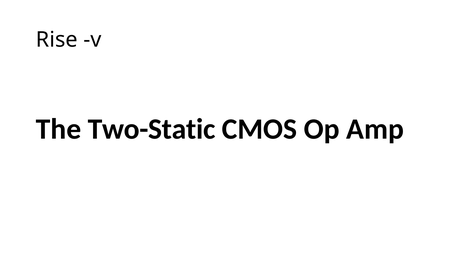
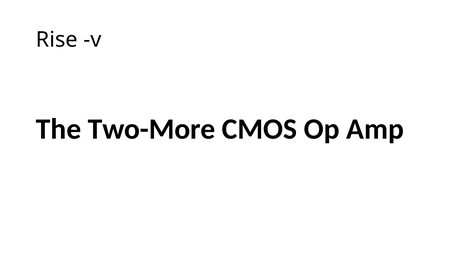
Two-Static: Two-Static -> Two-More (152, 129)
